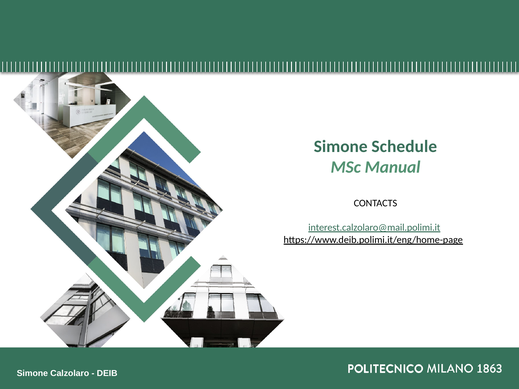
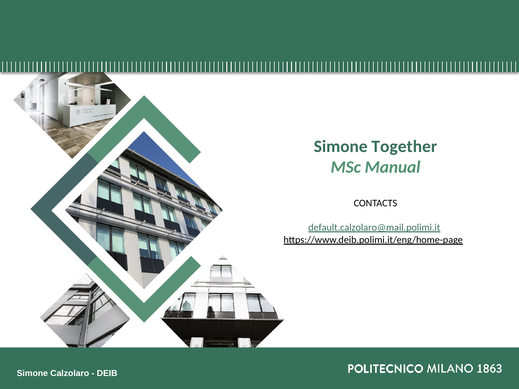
Schedule: Schedule -> Together (404, 147)
interest.calzolaro@mail.polimi.it: interest.calzolaro@mail.polimi.it -> default.calzolaro@mail.polimi.it (374, 228)
